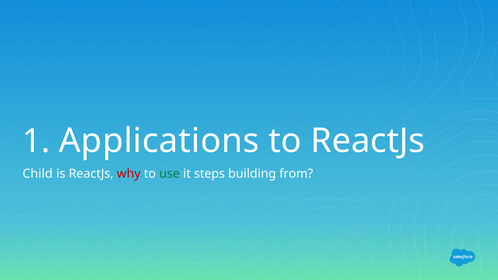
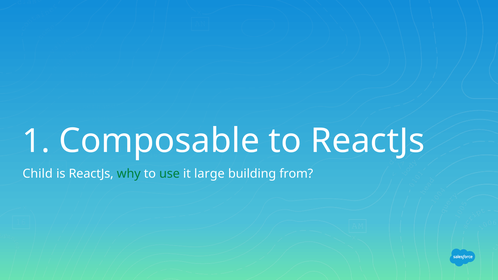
Applications: Applications -> Composable (159, 141)
why colour: red -> green (129, 174)
steps: steps -> large (209, 174)
